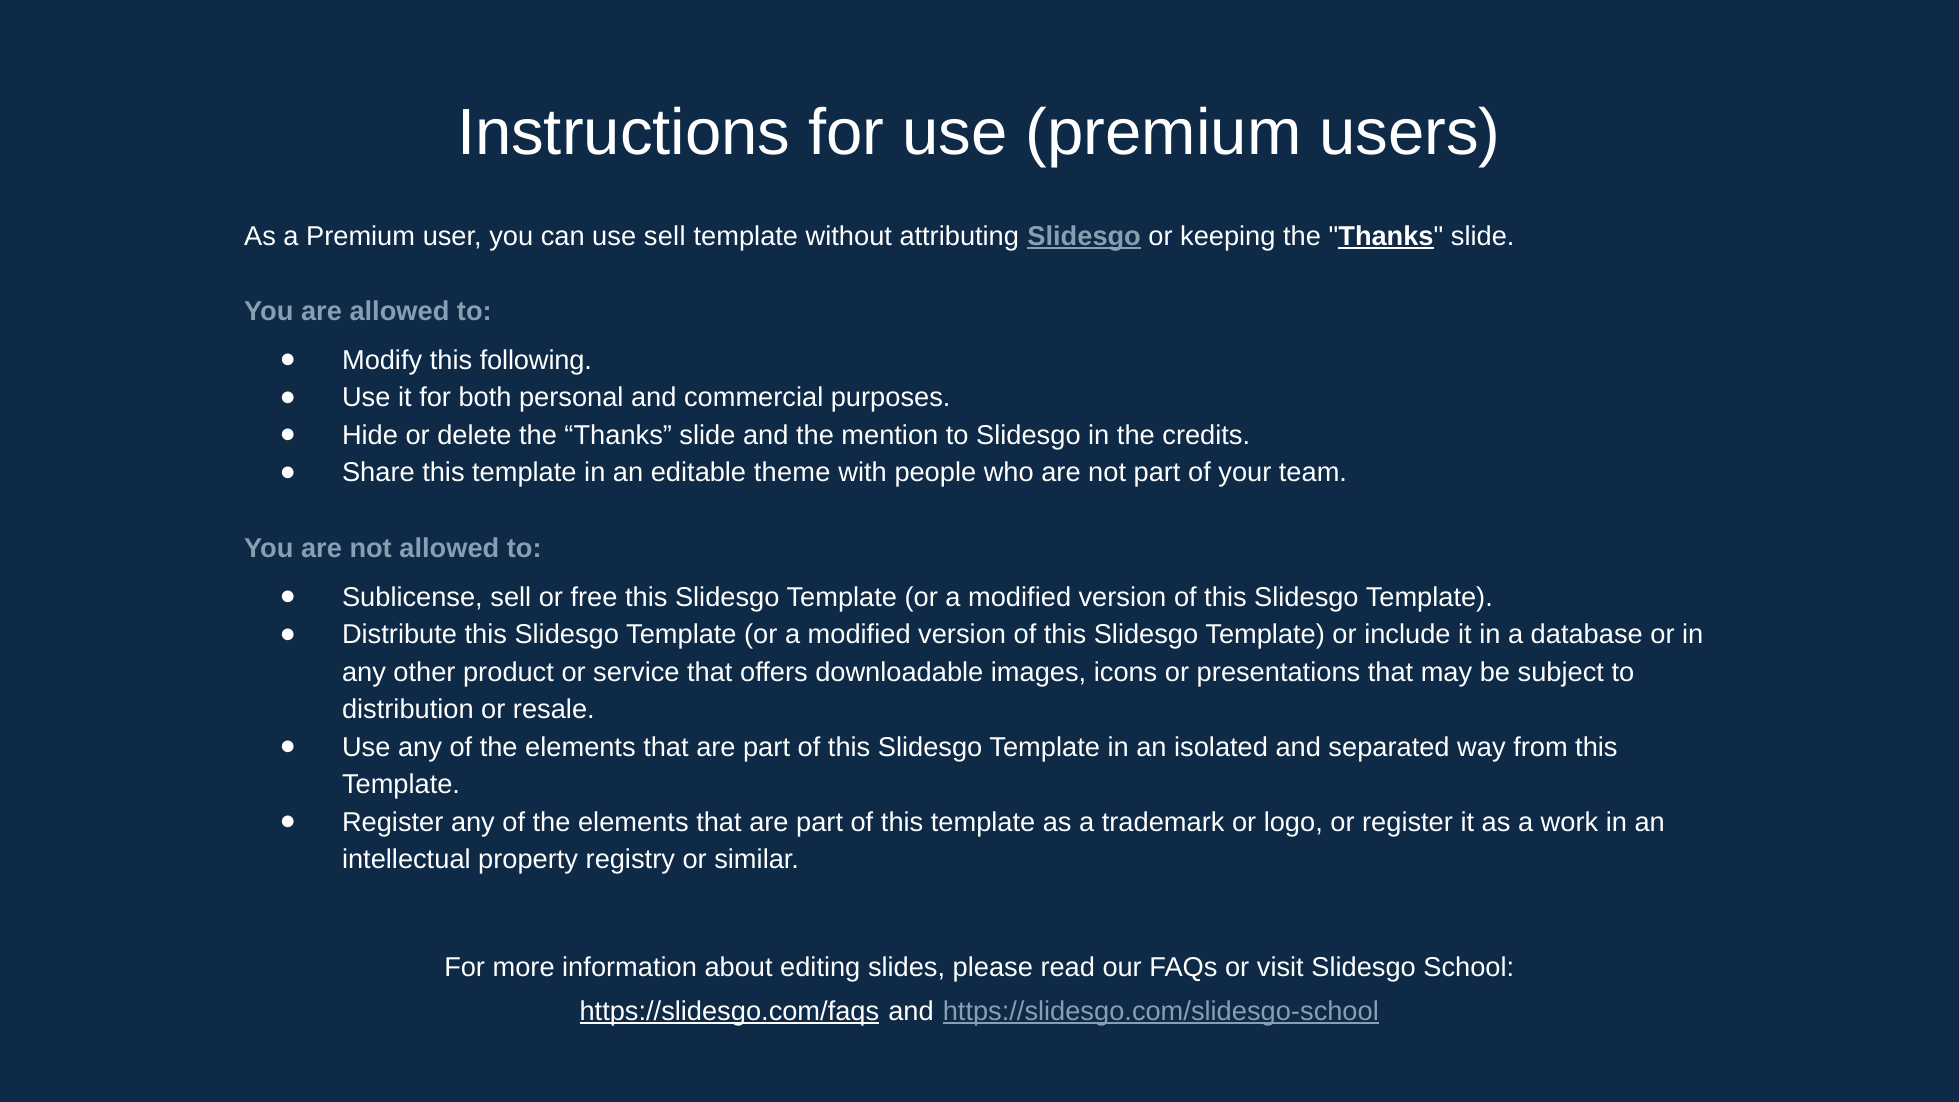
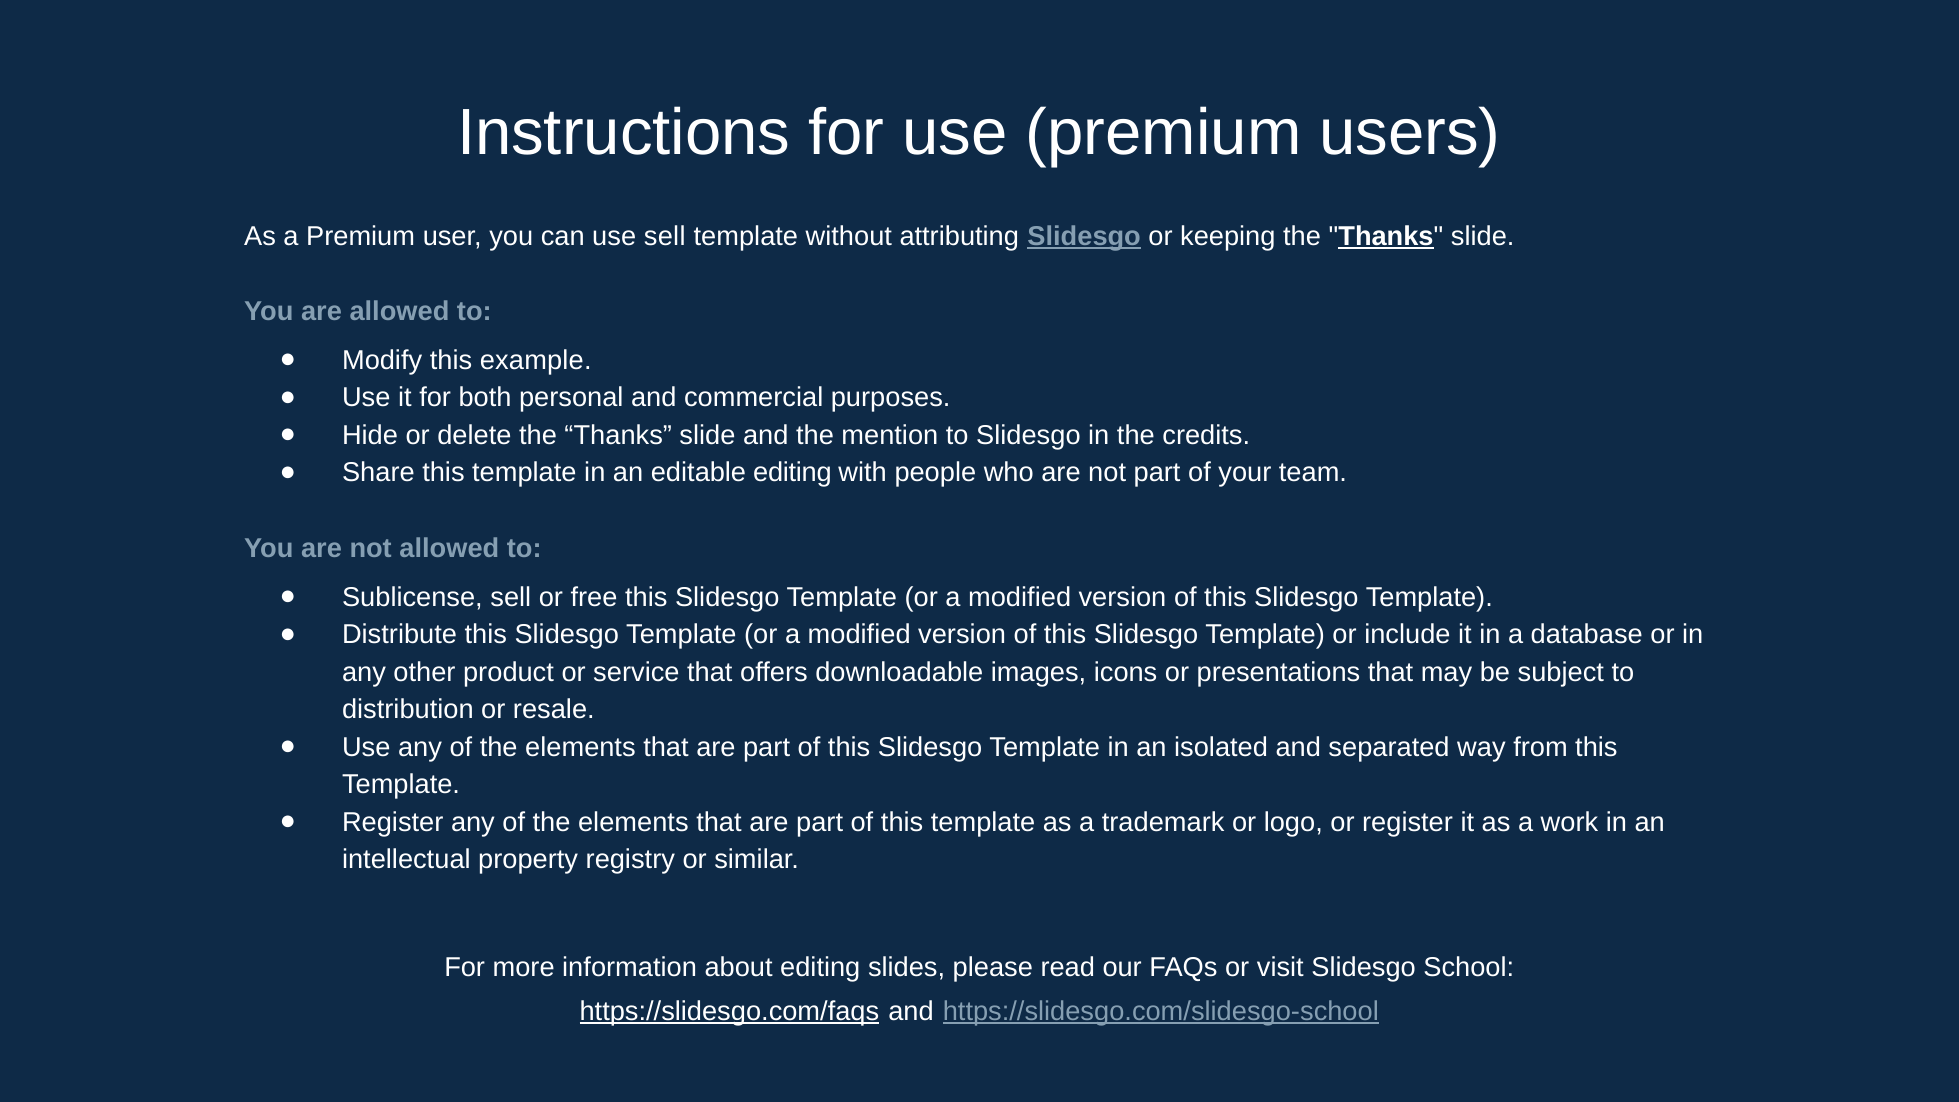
following: following -> example (536, 360)
editable theme: theme -> editing (792, 473)
